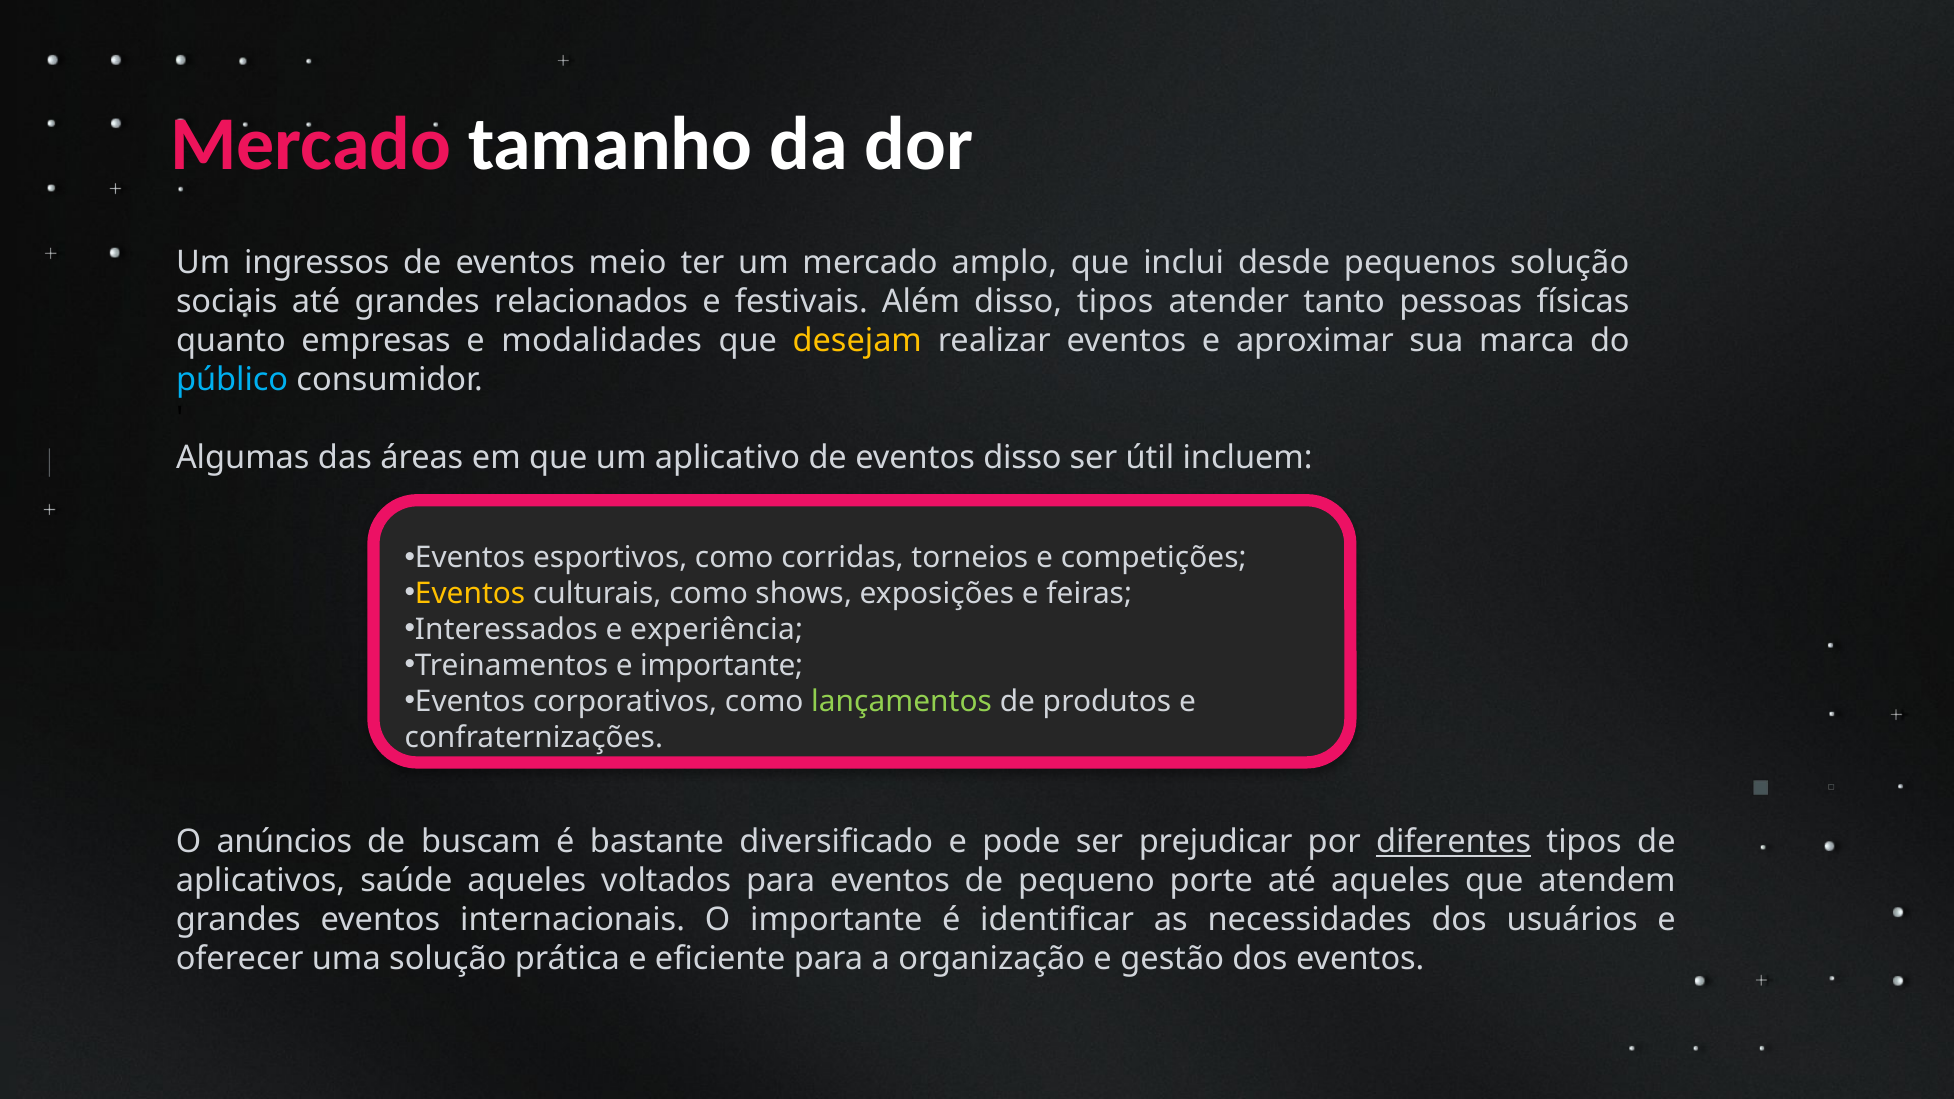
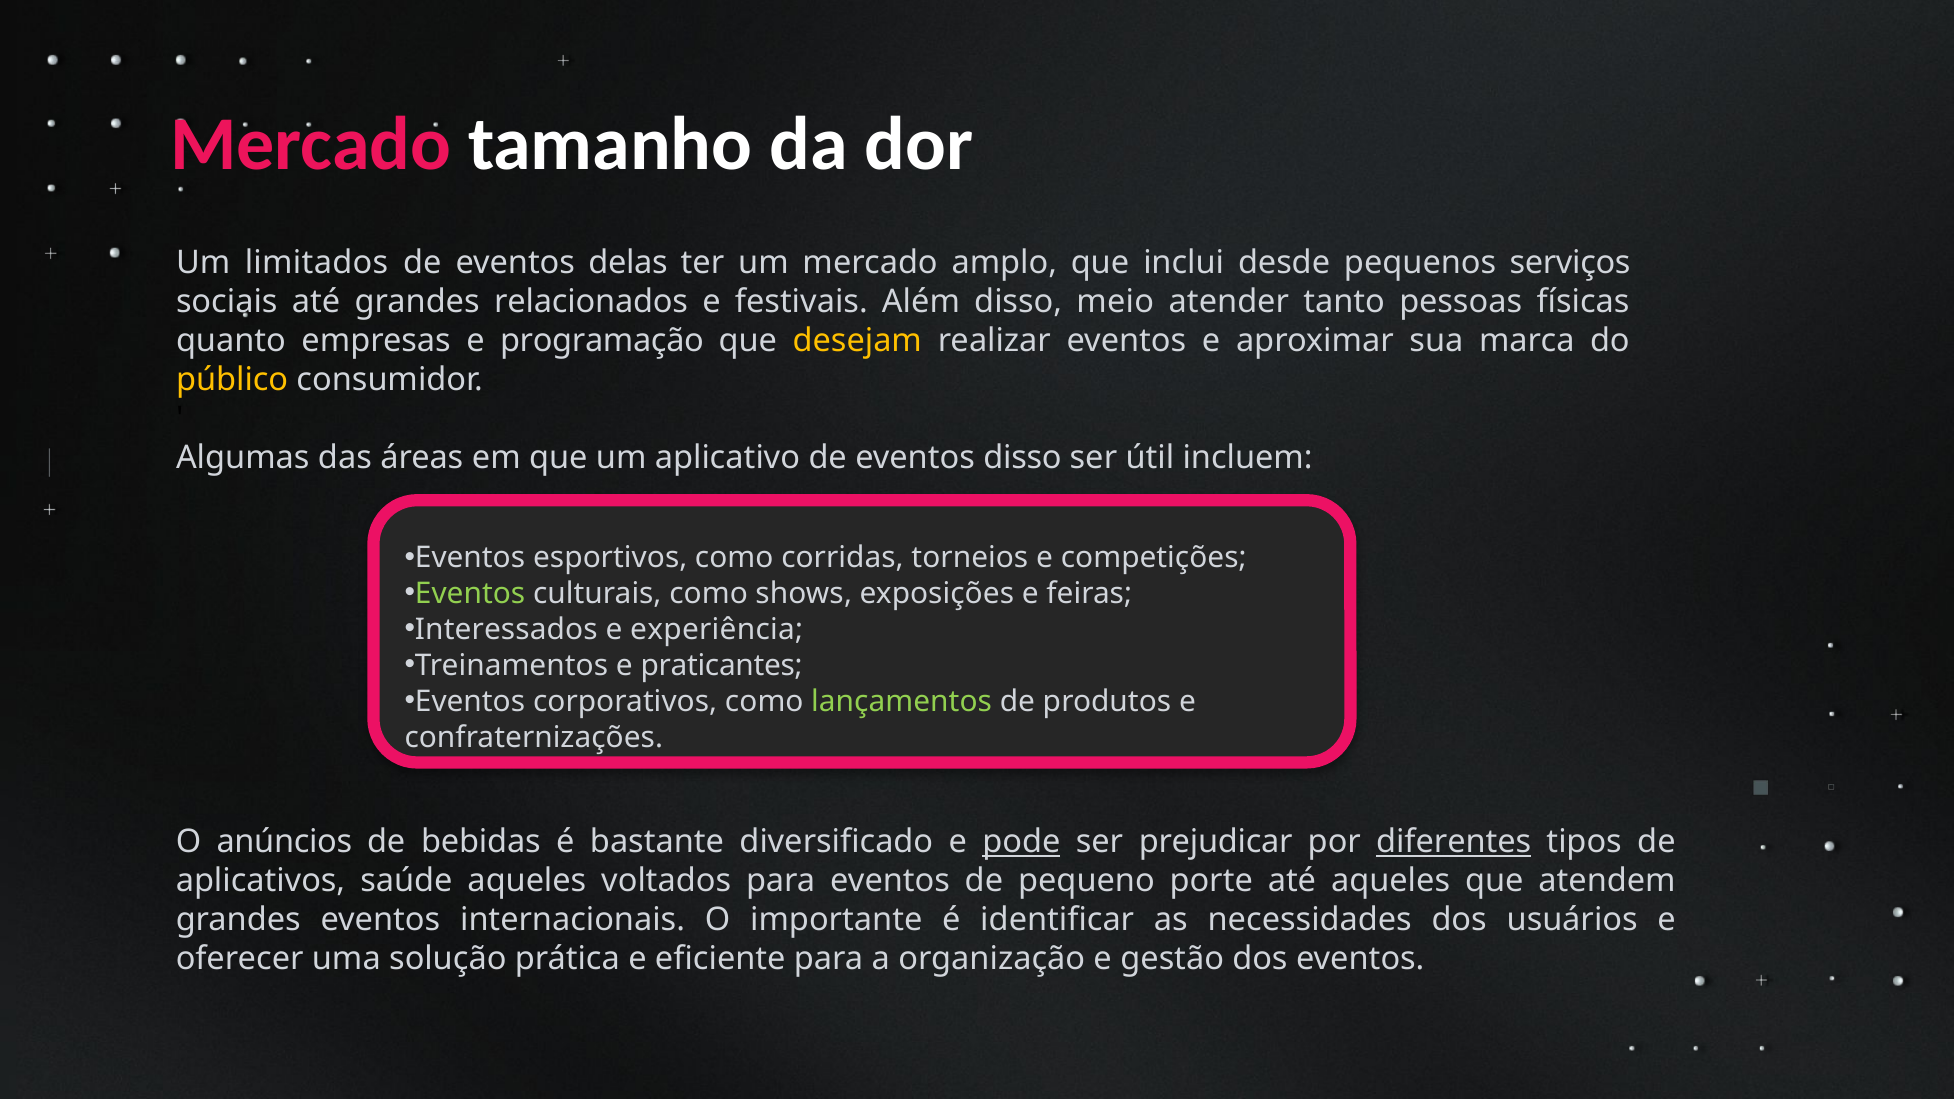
ingressos: ingressos -> limitados (317, 262)
meio: meio -> delas (628, 262)
pequenos solução: solução -> serviços (1570, 262)
disso tipos: tipos -> meio (1115, 302)
modalidades: modalidades -> programação (602, 341)
público colour: light blue -> yellow (232, 380)
Eventos colour: yellow -> light green (470, 594)
e importante: importante -> praticantes (722, 666)
buscam: buscam -> bebidas (481, 842)
pode underline: none -> present (1021, 842)
